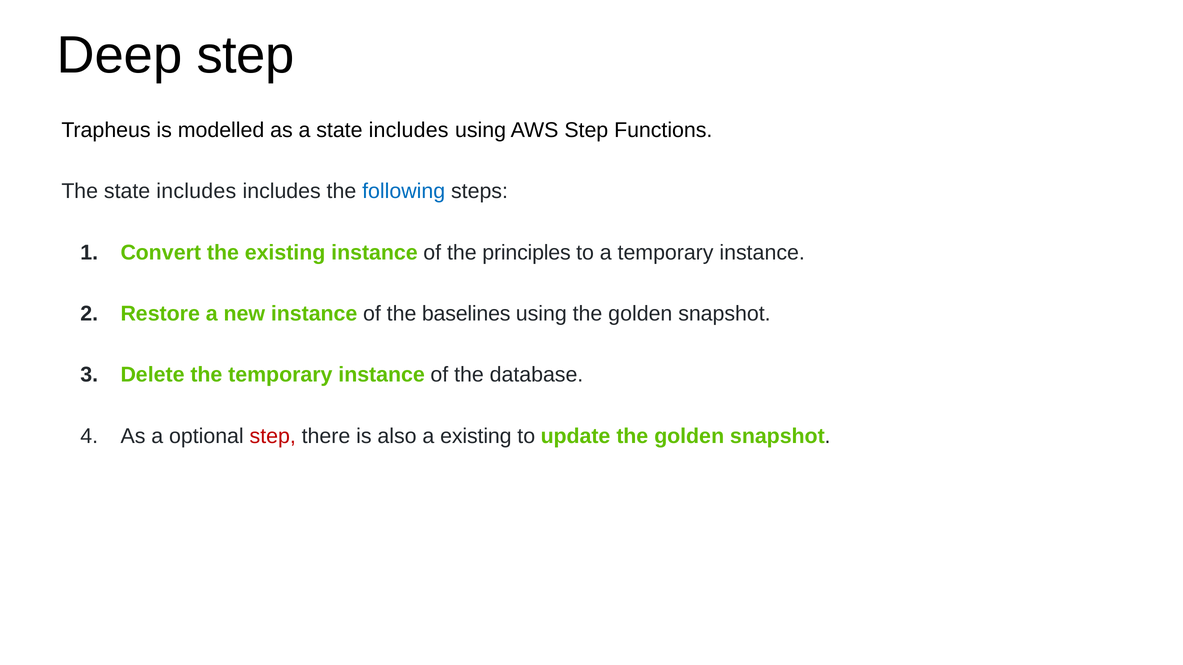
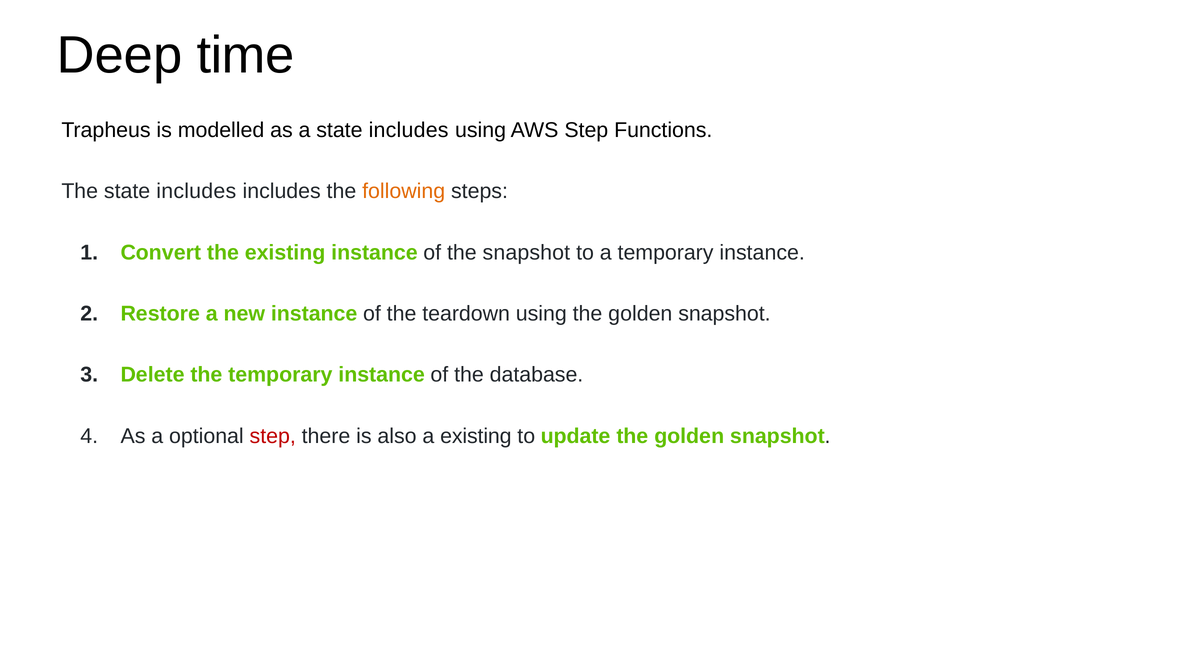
Deep step: step -> time (246, 55)
following colour: blue -> orange (404, 192)
the principles: principles -> snapshot (526, 253)
baselines: baselines -> teardown (466, 314)
